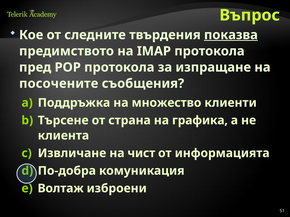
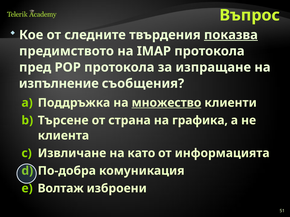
посочените: посочените -> изпълнение (59, 84)
множество underline: none -> present (166, 103)
чист: чист -> като (141, 153)
